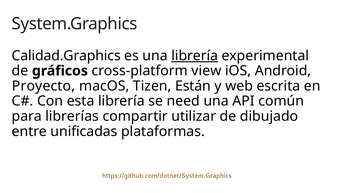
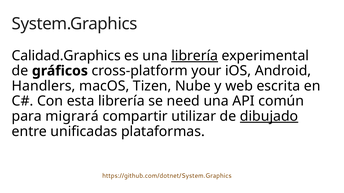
view: view -> your (206, 71)
Proyecto: Proyecto -> Handlers (44, 86)
Están: Están -> Nube (193, 86)
librerías: librerías -> migrará (72, 117)
dibujado underline: none -> present (269, 117)
